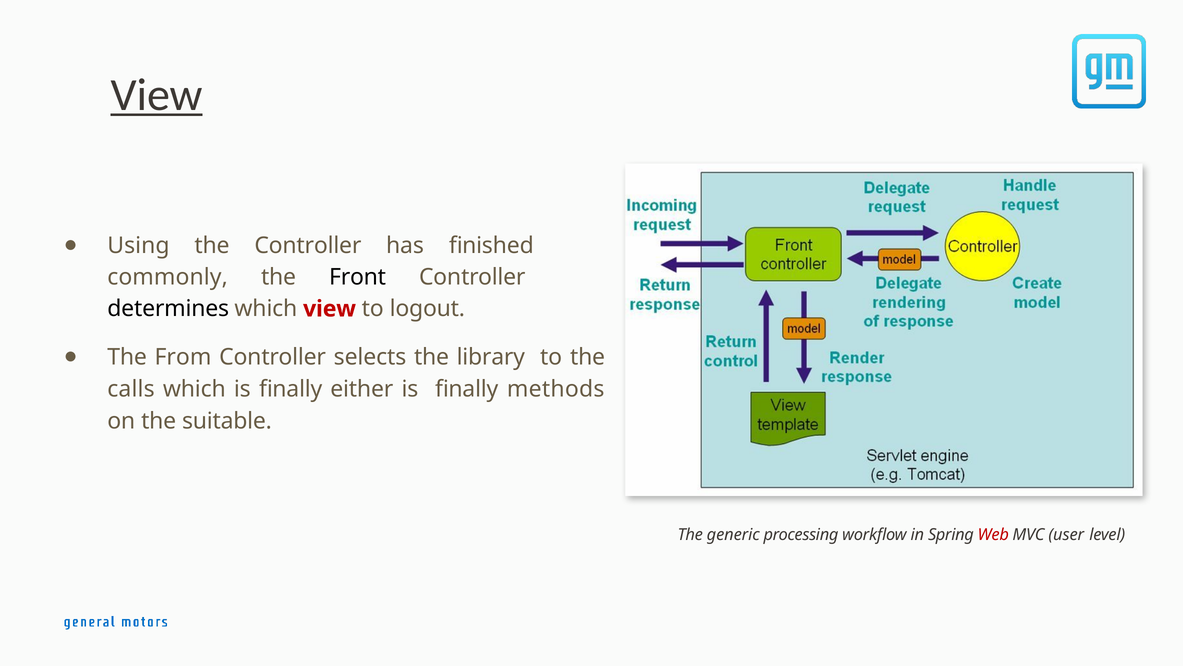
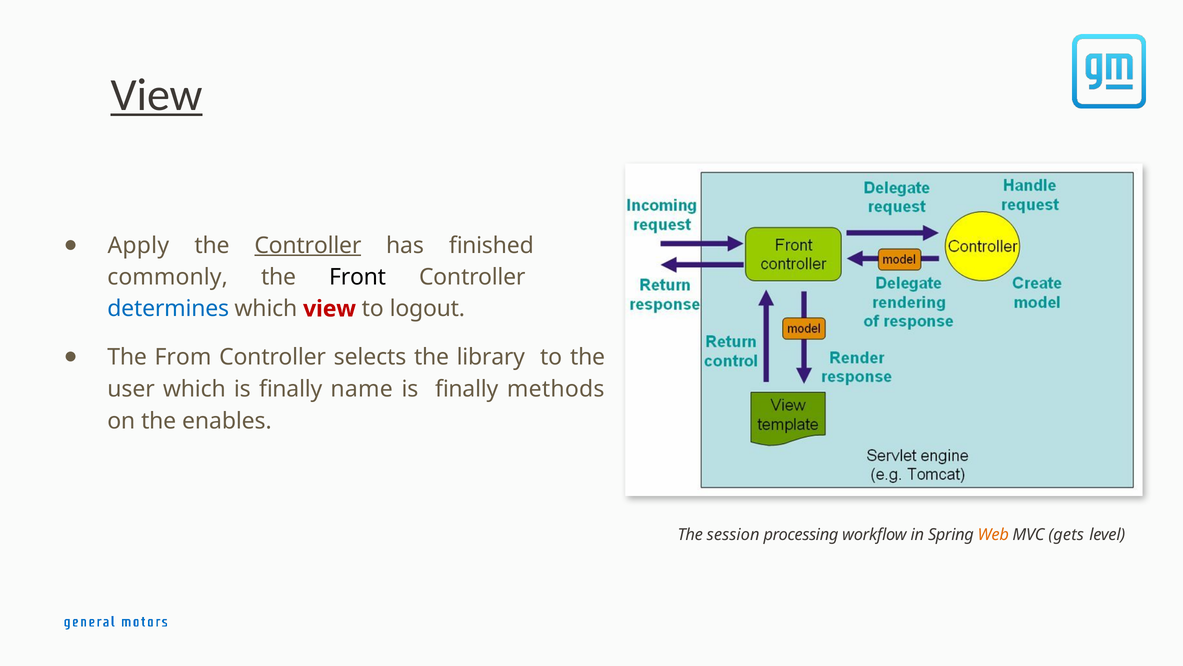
Using: Using -> Apply (138, 245)
Controller underline: none -> present (308, 245)
determines colour: black -> blue (168, 309)
calls: calls -> user (131, 389)
either: either -> name (362, 389)
suitable: suitable -> enables (227, 421)
generic: generic -> session (733, 535)
Web colour: red -> orange (993, 535)
user: user -> gets (1066, 535)
